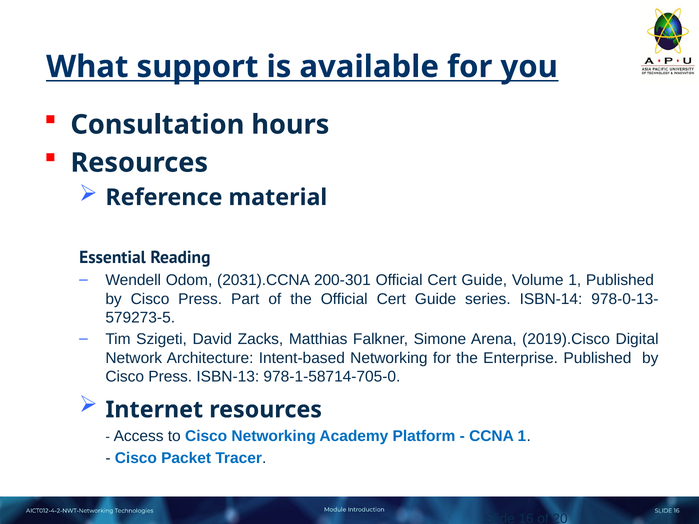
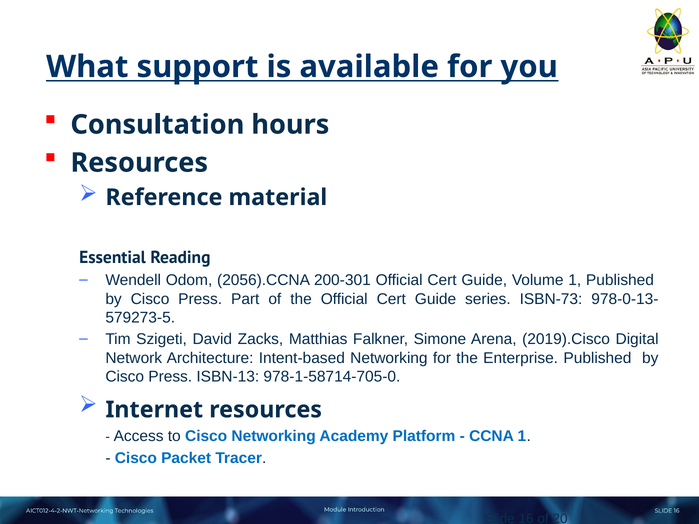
2031).CCNA: 2031).CCNA -> 2056).CCNA (264, 280)
ISBN-14: ISBN-14 -> ISBN-73 (551, 299)
